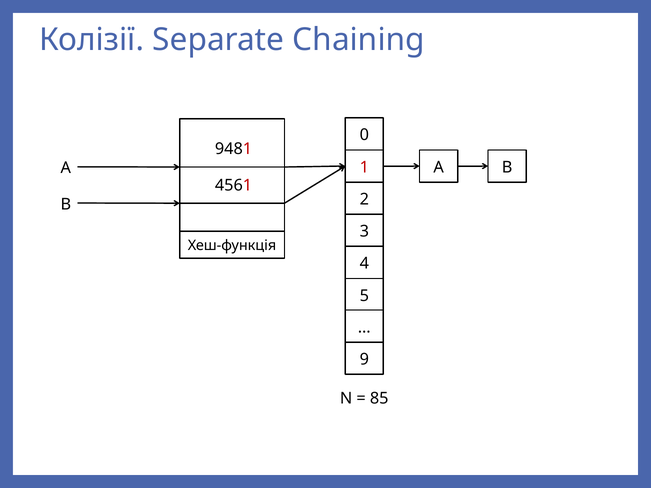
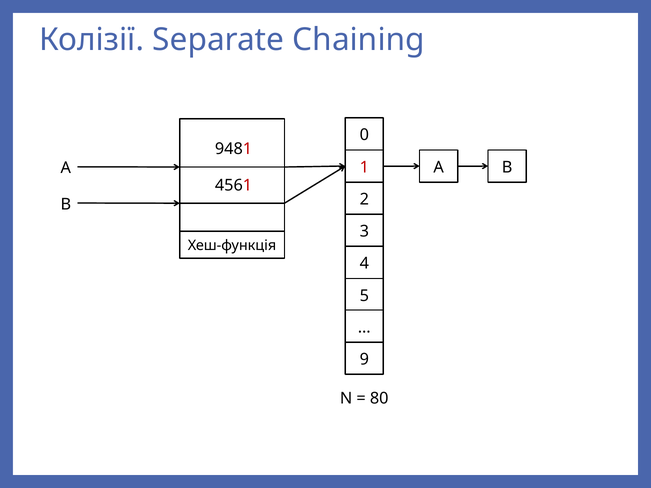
85: 85 -> 80 (379, 398)
